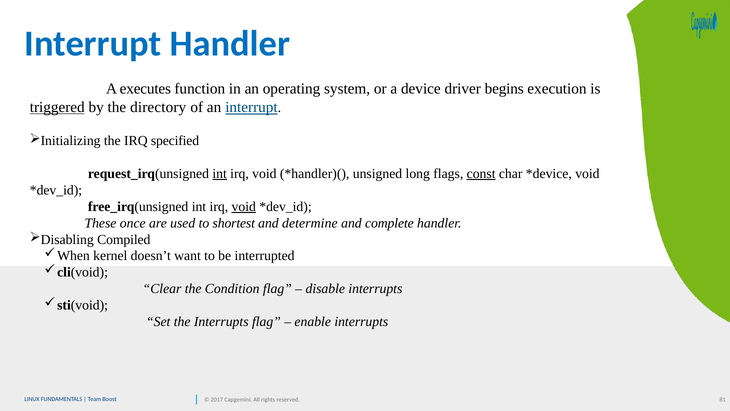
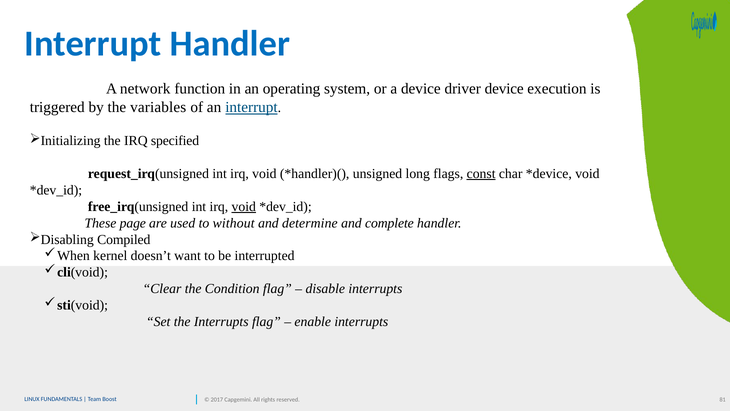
executes: executes -> network (145, 89)
driver begins: begins -> device (504, 89)
triggered underline: present -> none (57, 107)
directory: directory -> variables (158, 107)
int underline: present -> none (220, 174)
once: once -> page (133, 223)
shortest: shortest -> without (234, 223)
